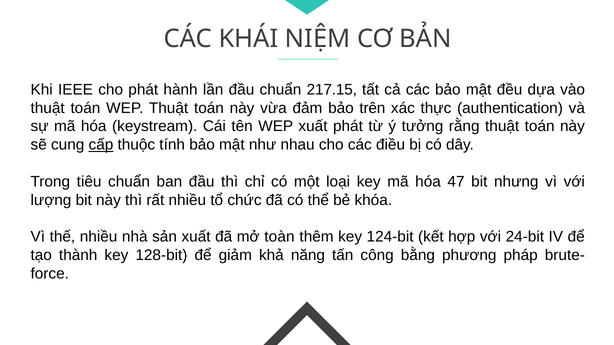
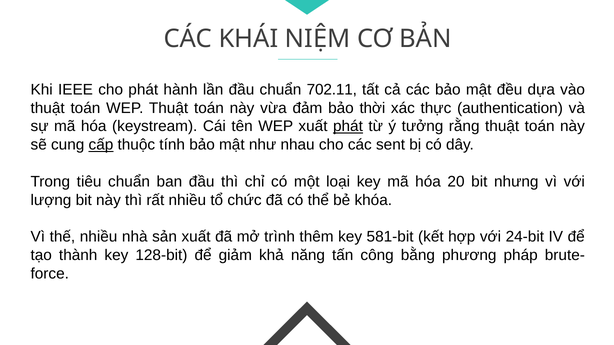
217.15: 217.15 -> 702.11 (332, 90)
trên: trên -> thời (372, 108)
phát underline: none -> present (348, 127)
điều: điều -> sent (391, 145)
47: 47 -> 20 (456, 182)
toàn: toàn -> trình (280, 237)
124-bit: 124-bit -> 581-bit (390, 237)
